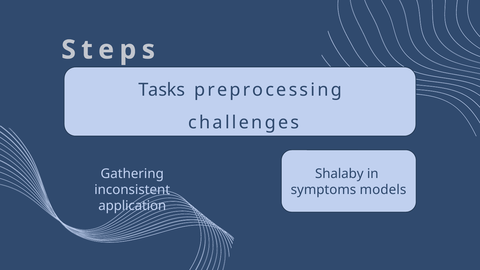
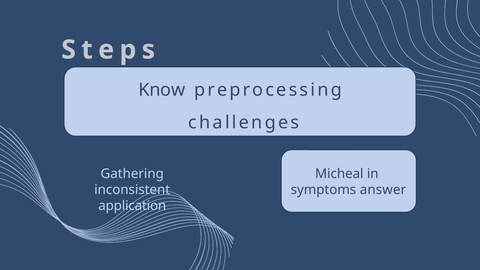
Tasks: Tasks -> Know (162, 90)
Shalaby: Shalaby -> Micheal (339, 174)
models: models -> answer (383, 190)
